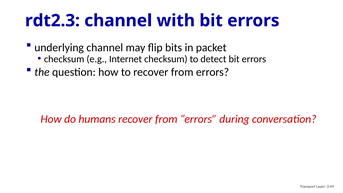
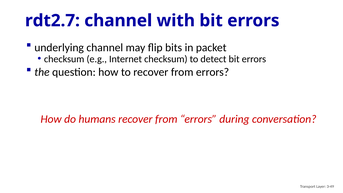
rdt2.3: rdt2.3 -> rdt2.7 (52, 21)
